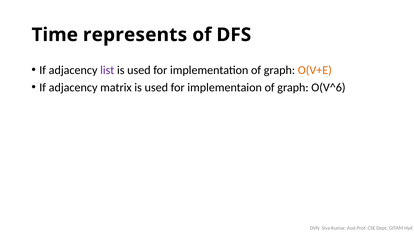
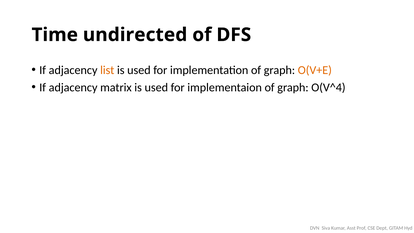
represents: represents -> undirected (135, 35)
list colour: purple -> orange (107, 70)
O(V^6: O(V^6 -> O(V^4 (328, 87)
